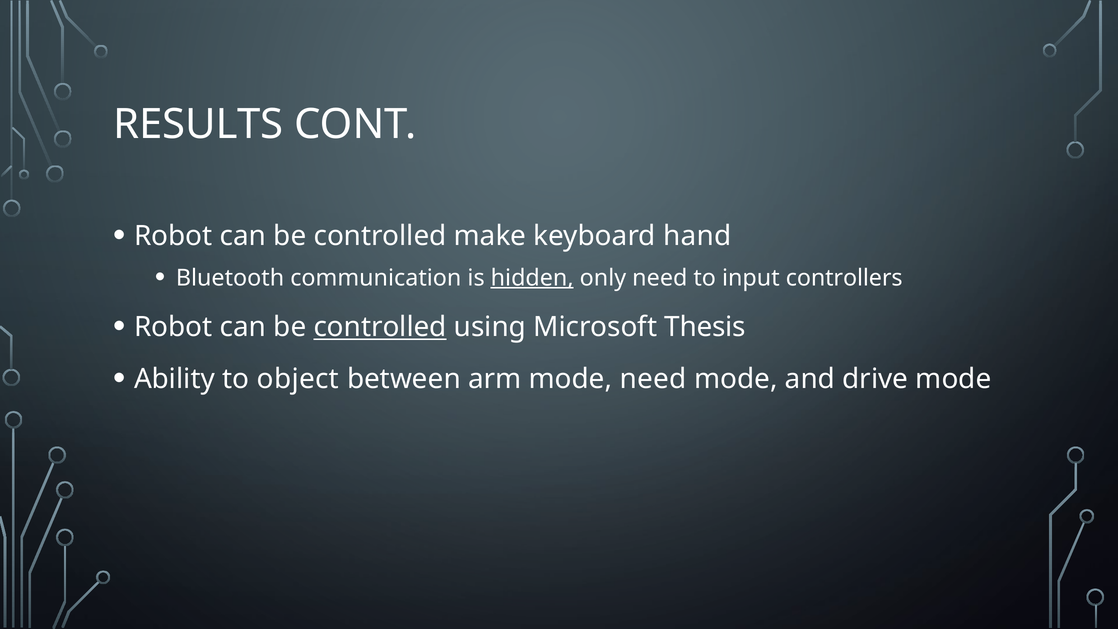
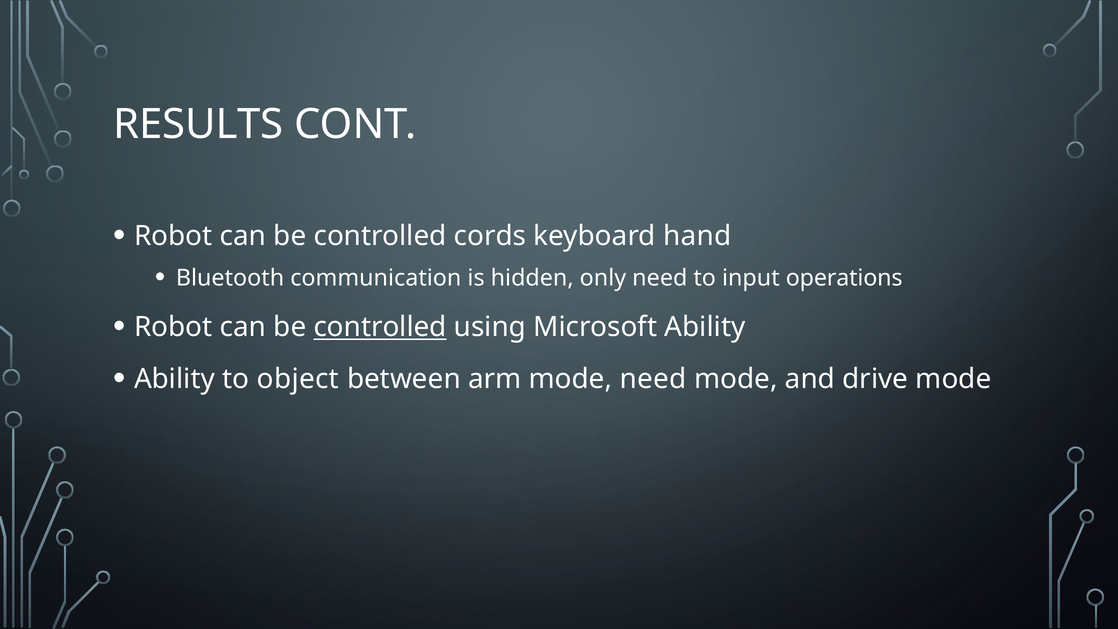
make: make -> cords (490, 236)
hidden underline: present -> none (532, 278)
controllers: controllers -> operations (844, 278)
Microsoft Thesis: Thesis -> Ability (705, 327)
